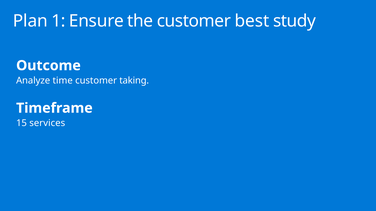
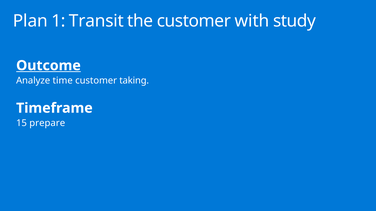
Ensure: Ensure -> Transit (96, 21)
best: best -> with (252, 21)
Outcome underline: none -> present (48, 66)
services: services -> prepare (47, 123)
